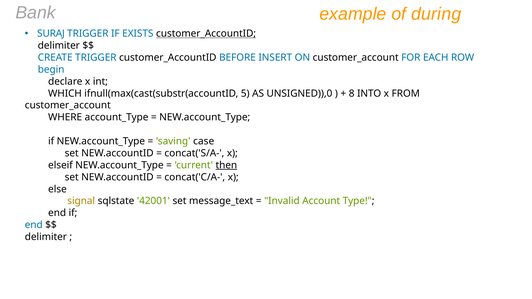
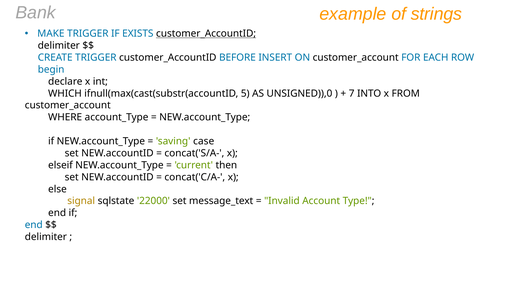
during: during -> strings (436, 14)
SURAJ: SURAJ -> MAKE (51, 34)
8: 8 -> 7 (352, 93)
then underline: present -> none (226, 165)
42001: 42001 -> 22000 (153, 201)
